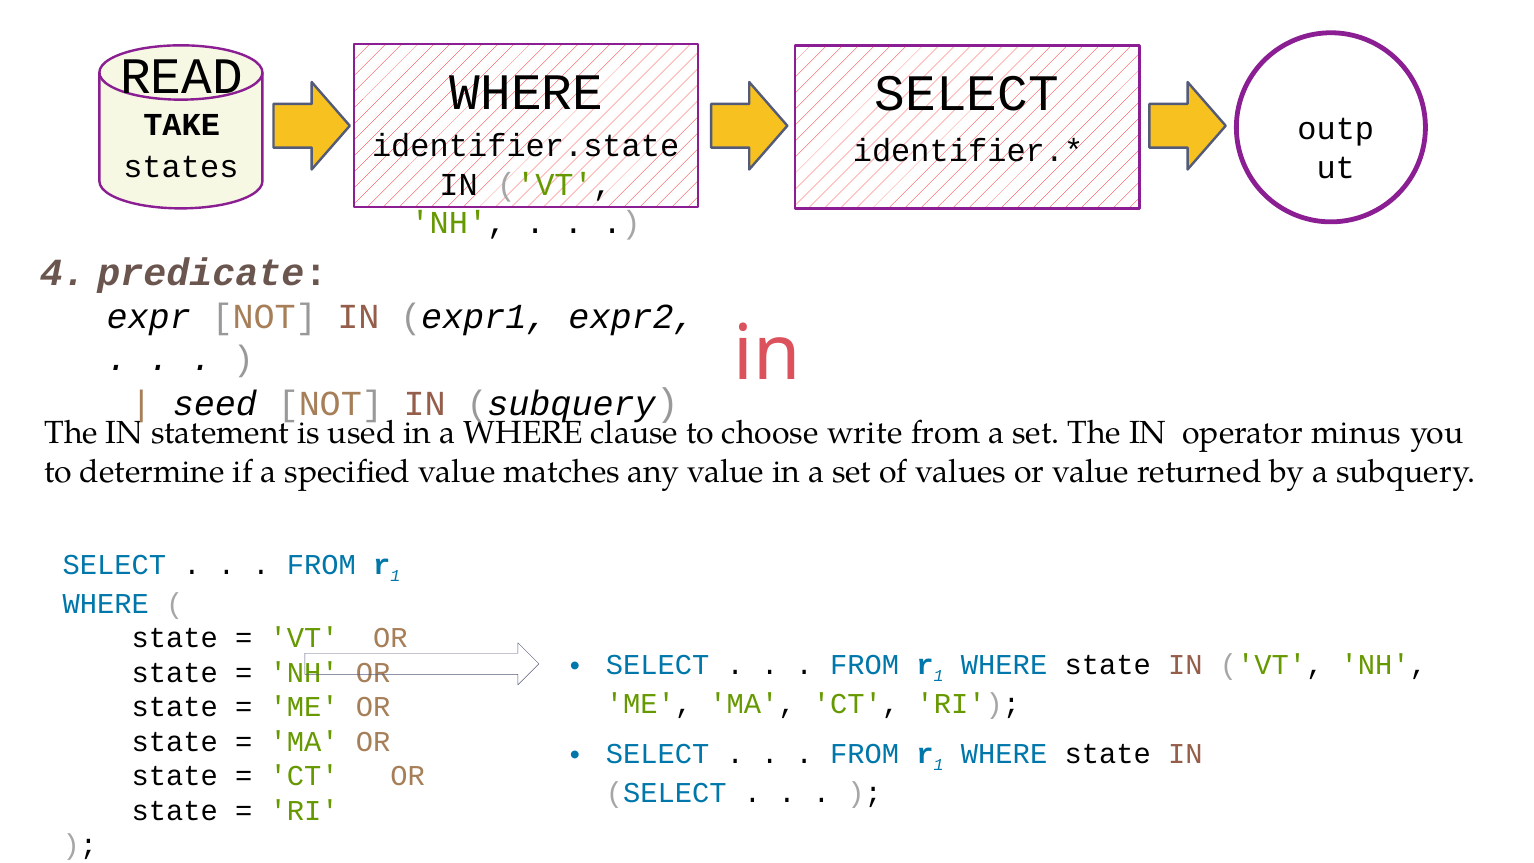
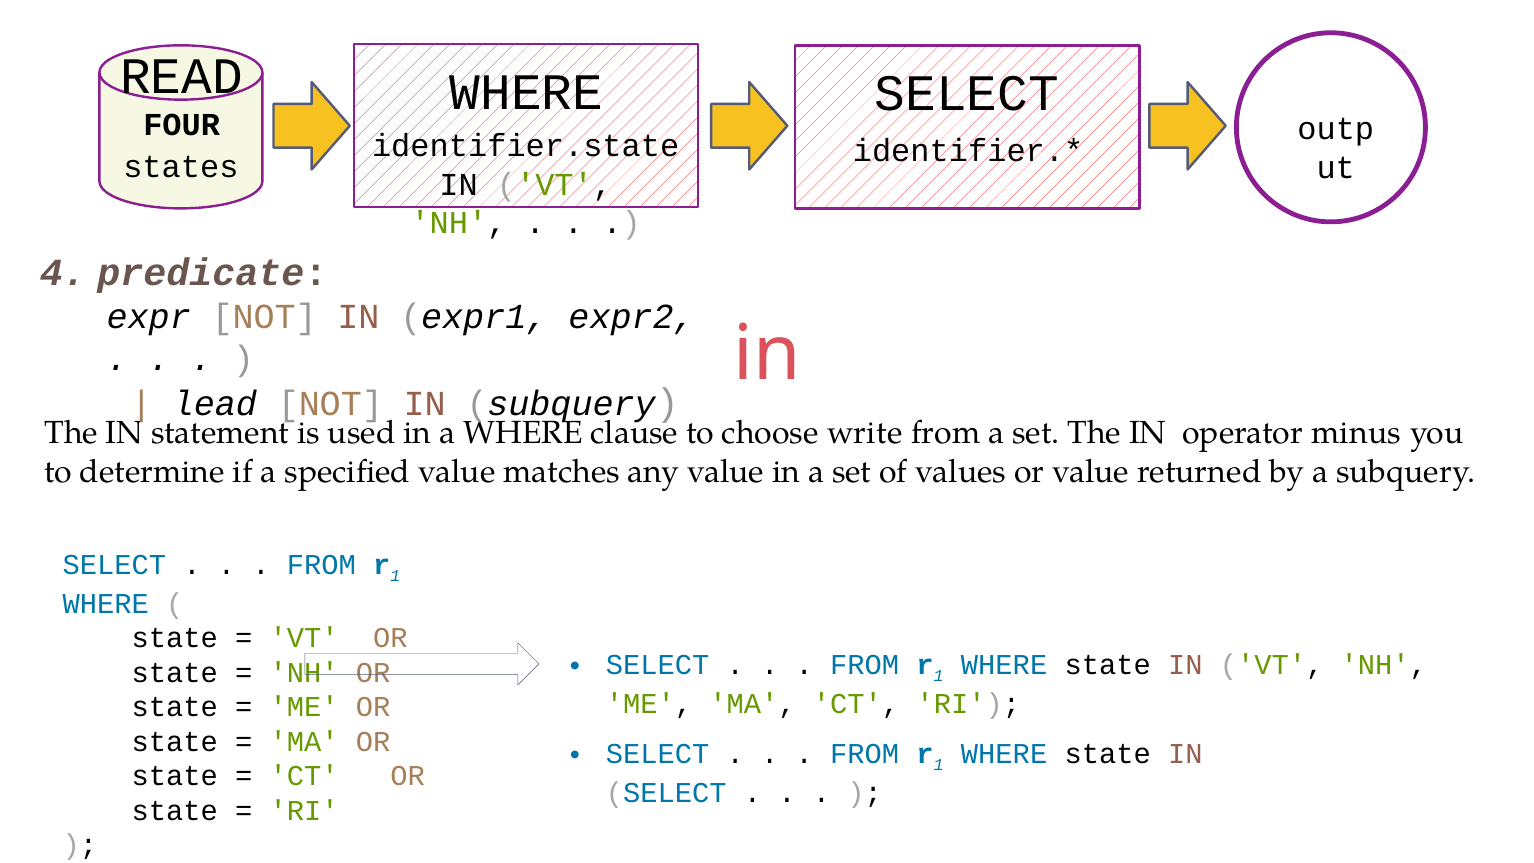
TAKE: TAKE -> FOUR (182, 125)
seed: seed -> lead (215, 404)
